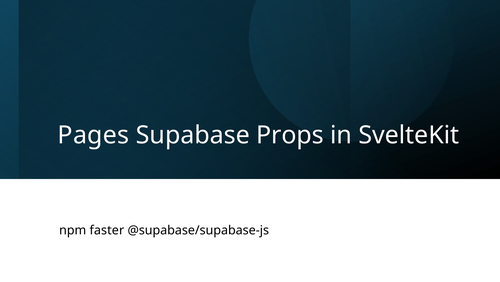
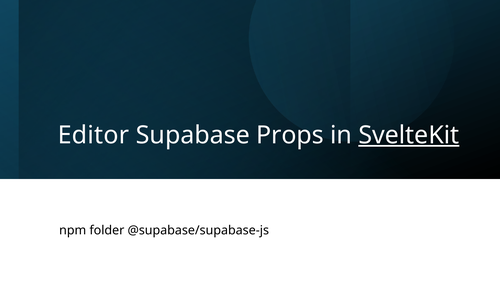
Pages: Pages -> Editor (93, 135)
SvelteKit underline: none -> present (409, 135)
faster: faster -> folder (107, 230)
